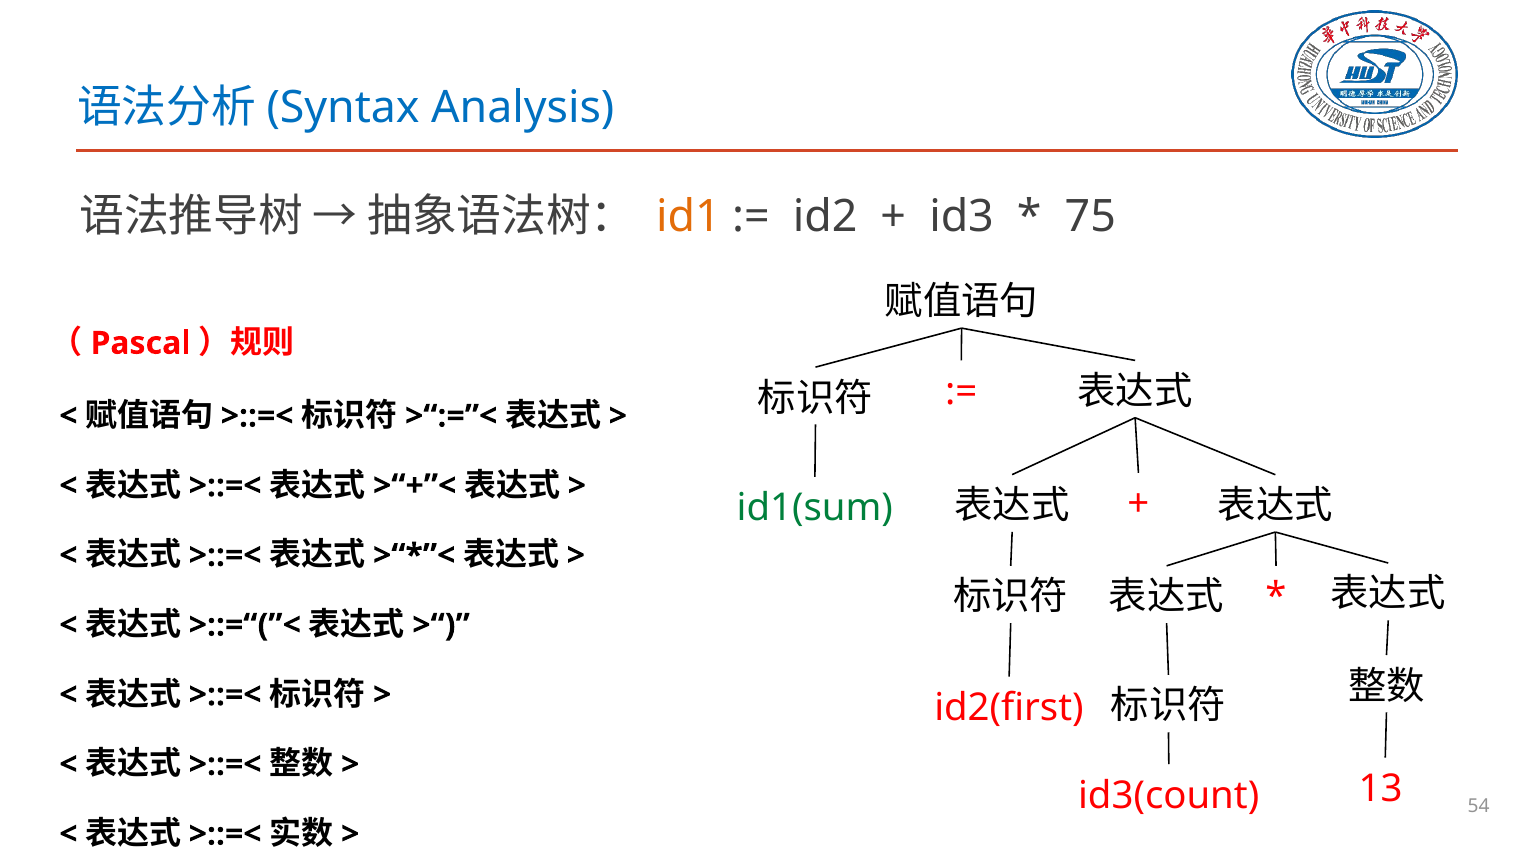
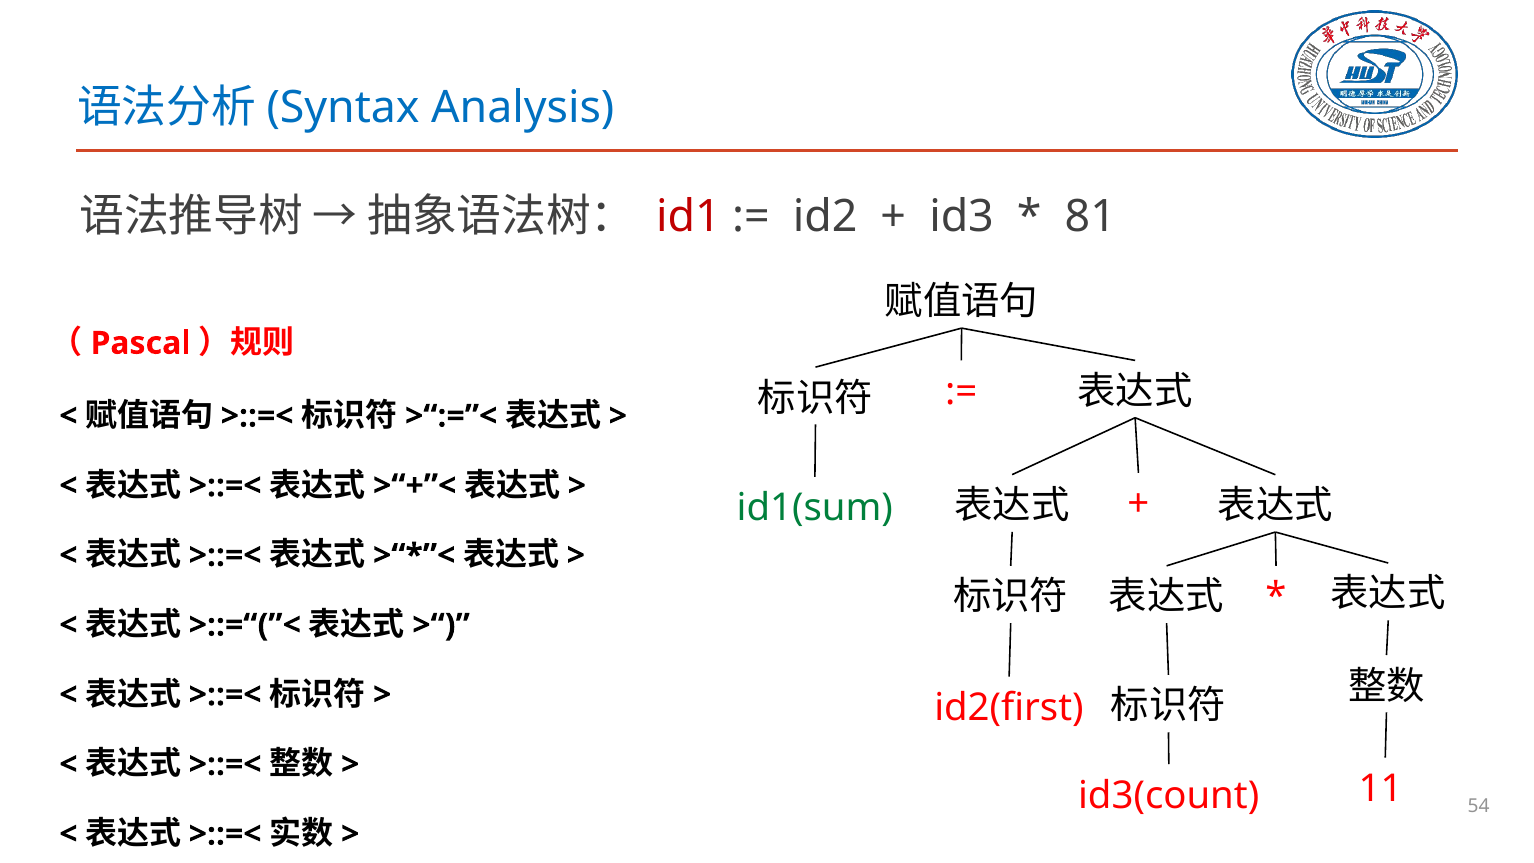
id1 colour: orange -> red (688, 216)
75: 75 -> 81 (1090, 216)
13: 13 -> 11 (1381, 789)
